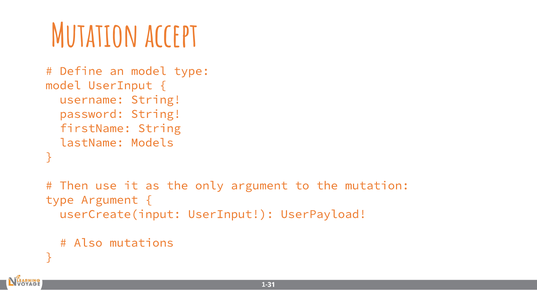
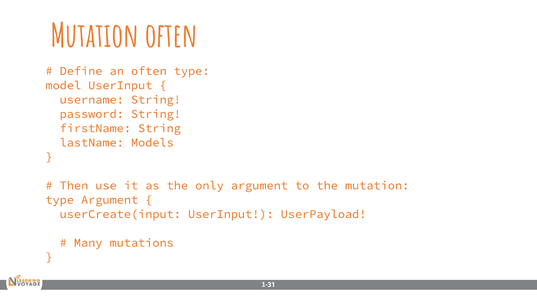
Mutation accept: accept -> often (171, 36)
an model: model -> often (149, 71)
Also: Also -> Many (88, 243)
